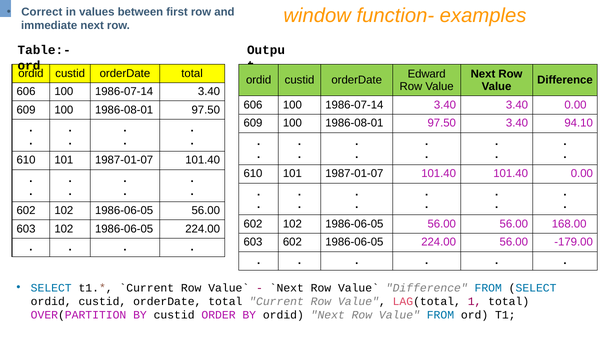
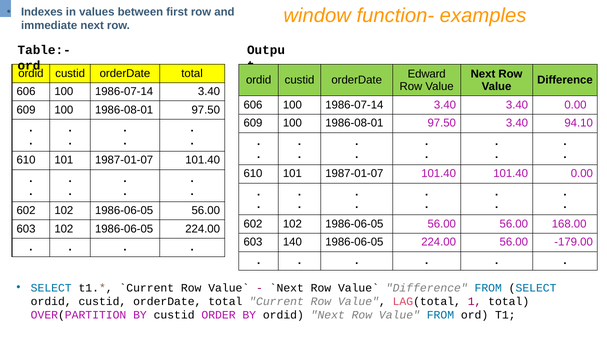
Correct: Correct -> Indexes (42, 12)
603 602: 602 -> 140 (292, 243)
